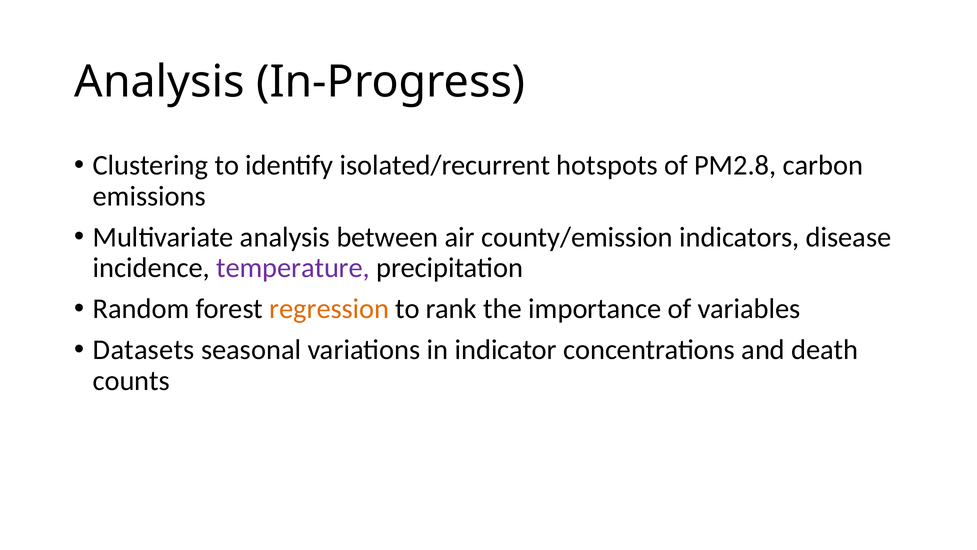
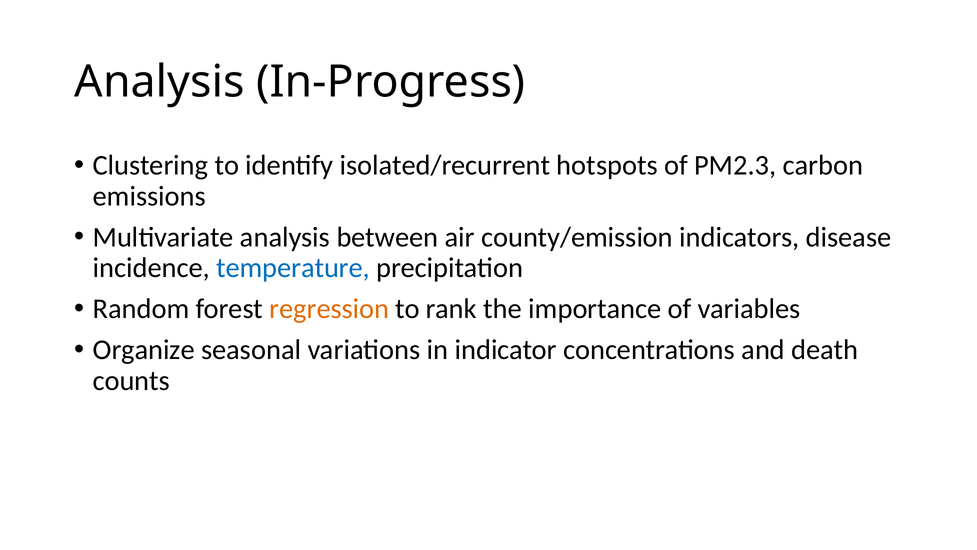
PM2.8: PM2.8 -> PM2.3 (735, 165)
temperature colour: purple -> blue (293, 268)
Datasets: Datasets -> Organize (144, 350)
